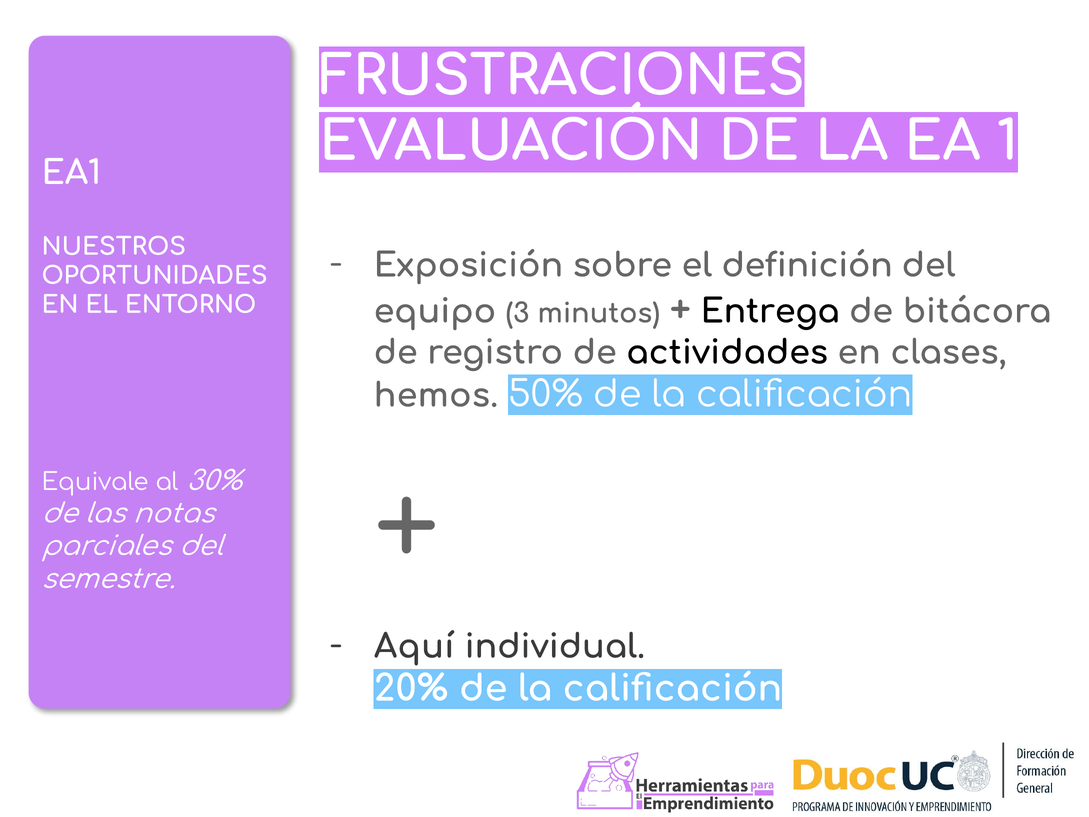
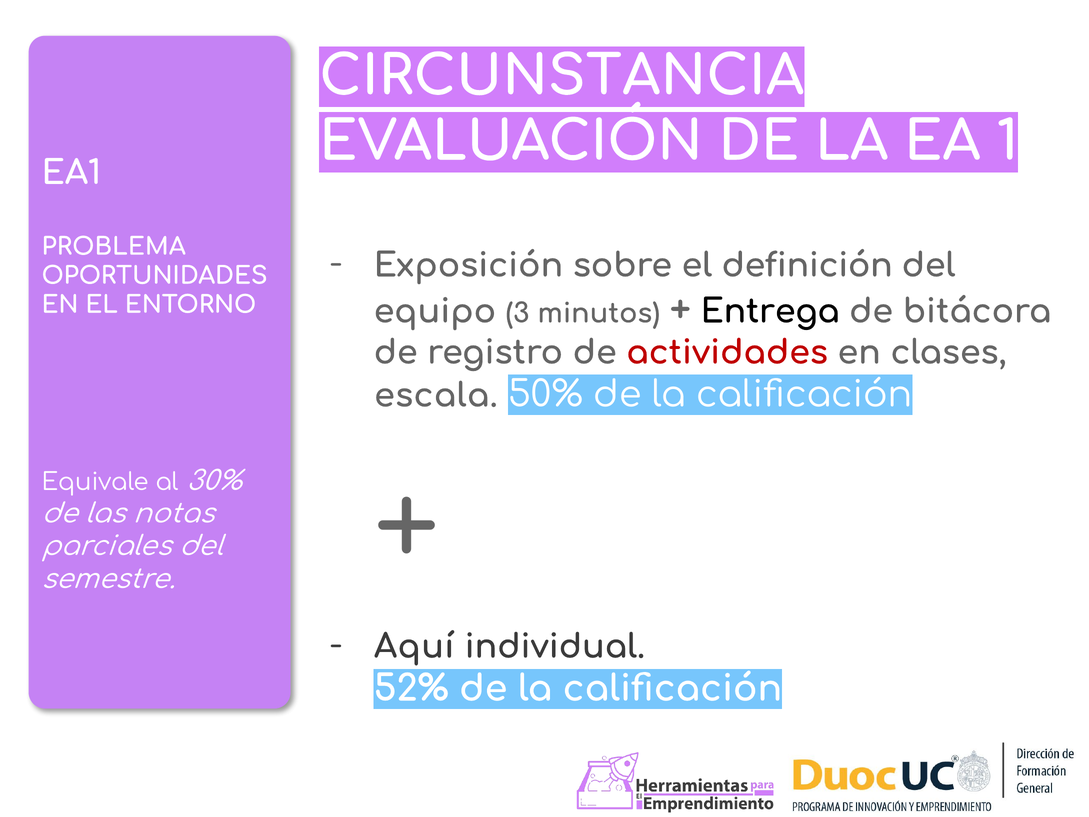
FRUSTRACIONES: FRUSTRACIONES -> CIRCUNSTANCIA (562, 76)
NUESTROS: NUESTROS -> PROBLEMA (114, 247)
actividades colour: black -> red (727, 353)
hemos: hemos -> escala (436, 396)
20%: 20% -> 52% (411, 688)
